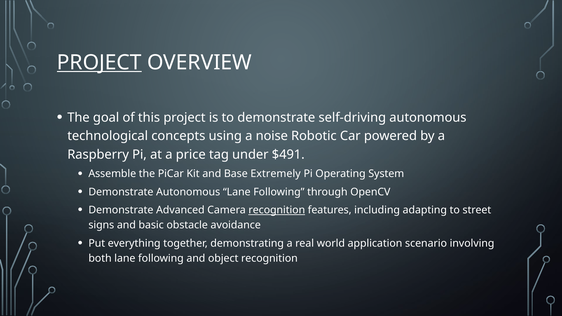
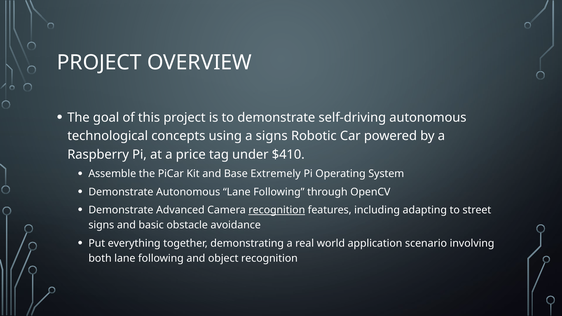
PROJECT underline: present -> none (99, 62)
a noise: noise -> signs (272, 136)
$491: $491 -> $410 (288, 155)
